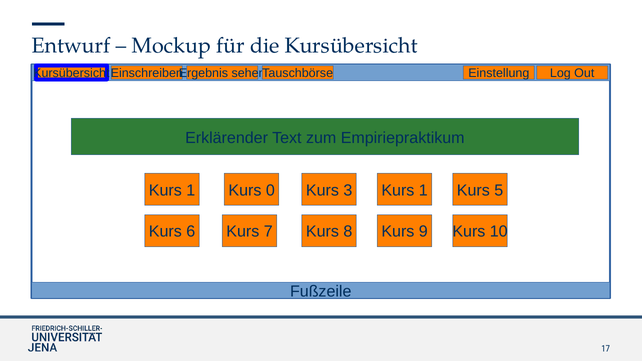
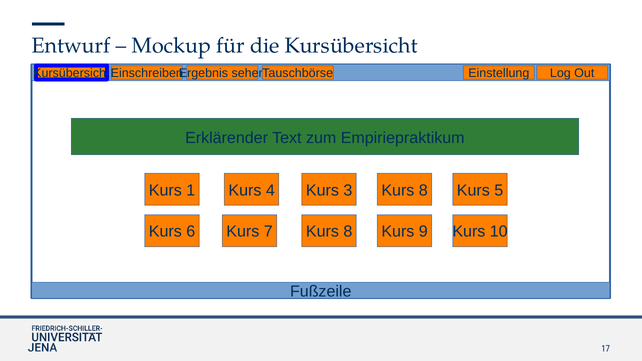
0: 0 -> 4 (270, 191)
3 Kurs 1: 1 -> 8 (423, 191)
